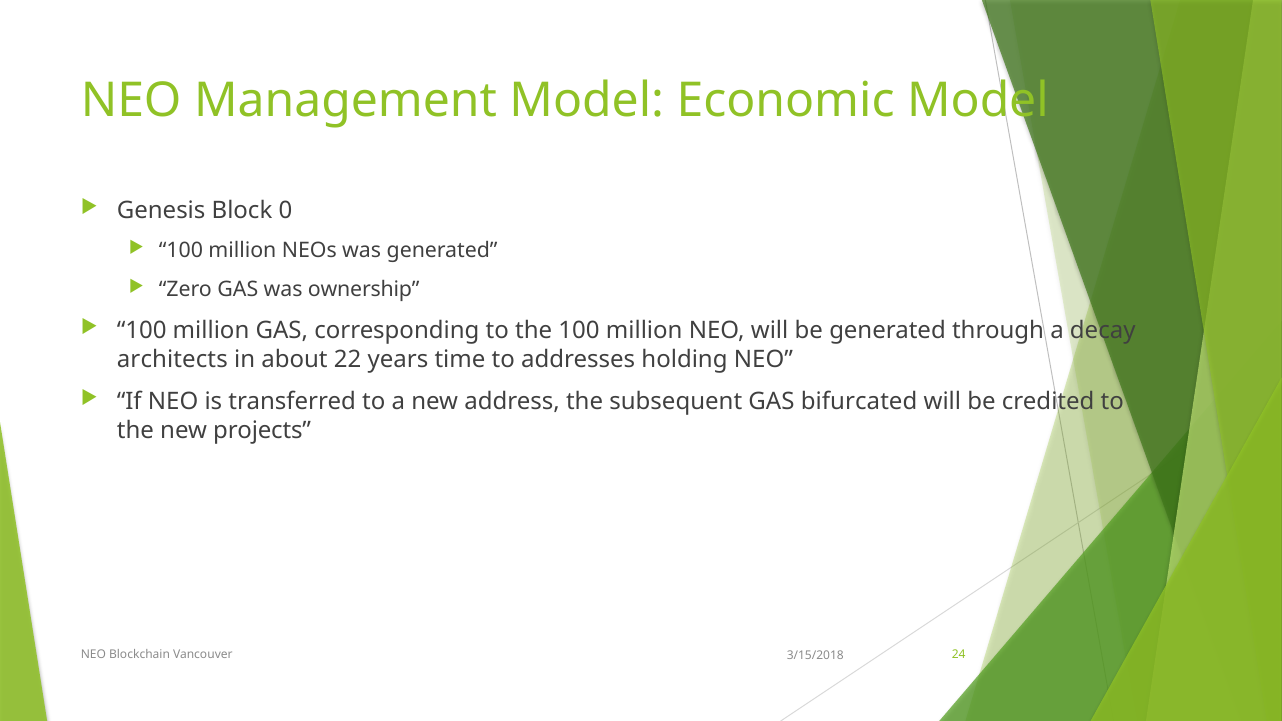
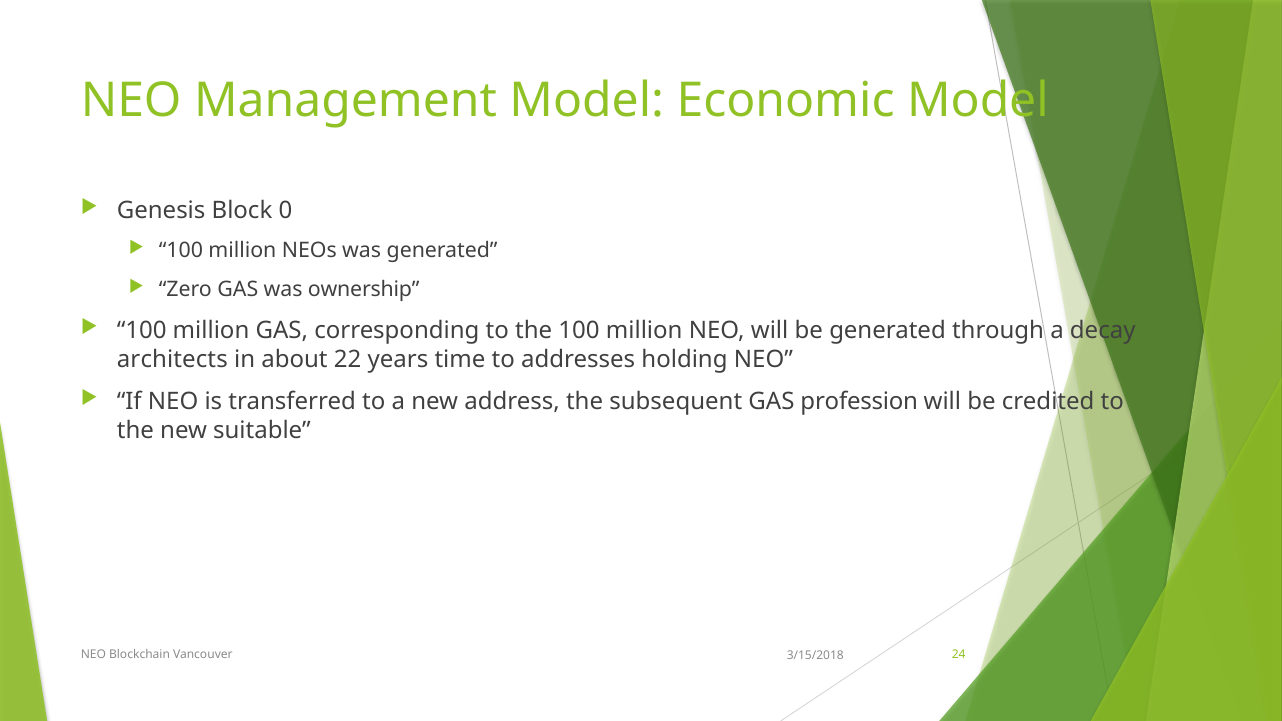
bifurcated: bifurcated -> profession (859, 402)
projects: projects -> suitable (262, 430)
